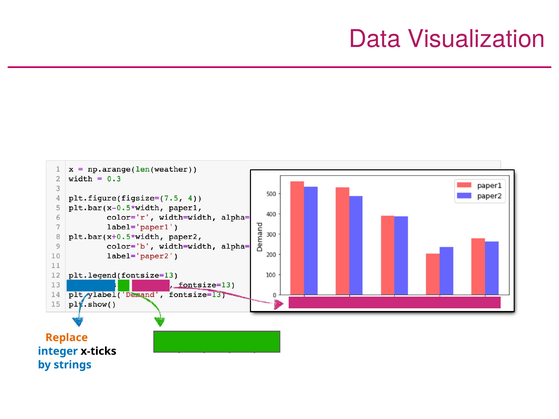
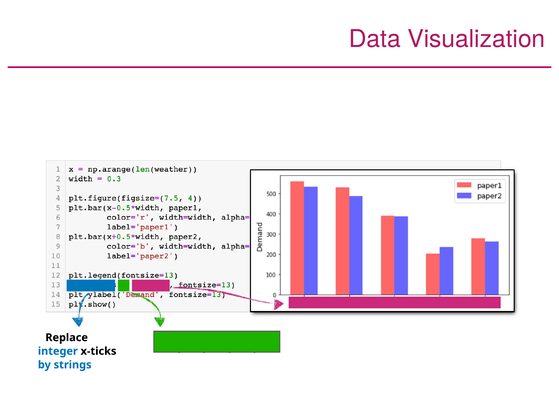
Replace colour: orange -> black (67, 338)
